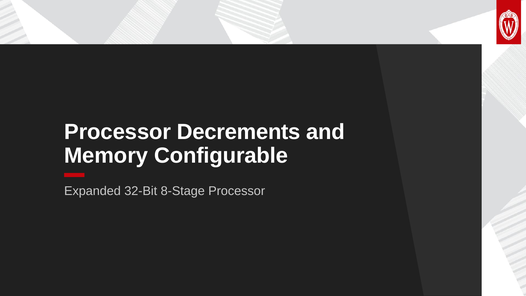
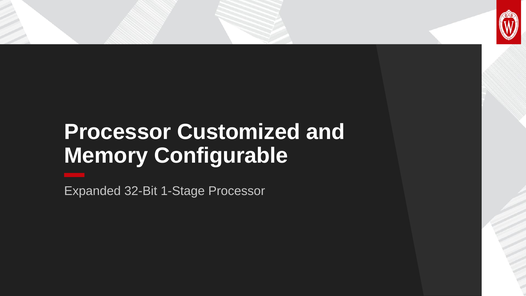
Decrements: Decrements -> Customized (239, 132)
8-Stage: 8-Stage -> 1-Stage (183, 191)
